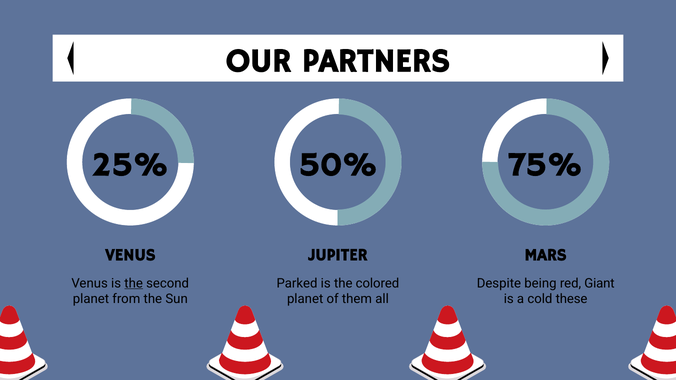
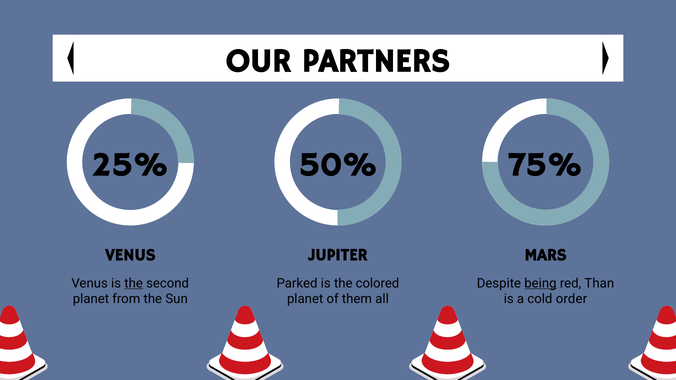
being underline: none -> present (540, 283)
Giant: Giant -> Than (599, 283)
these: these -> order (571, 299)
